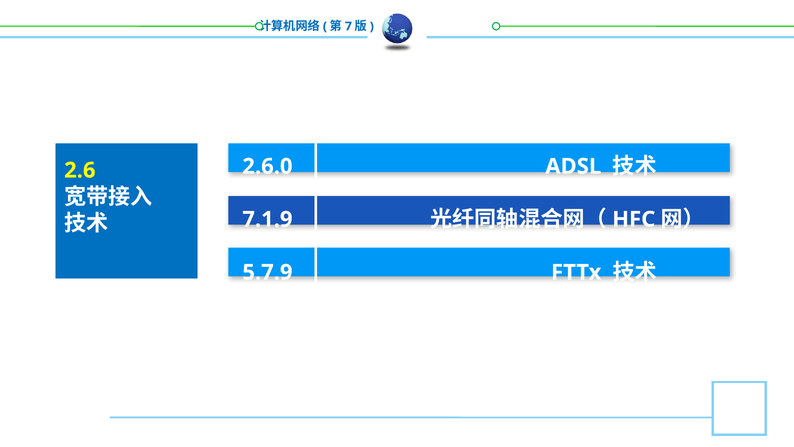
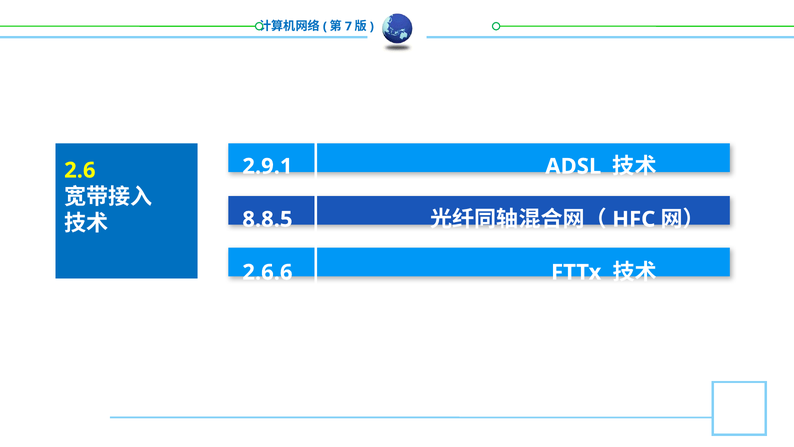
2.6.0: 2.6.0 -> 2.9.1 (267, 166)
7.1.9: 7.1.9 -> 8.8.5 (267, 219)
5.7.9: 5.7.9 -> 2.6.6 (267, 272)
